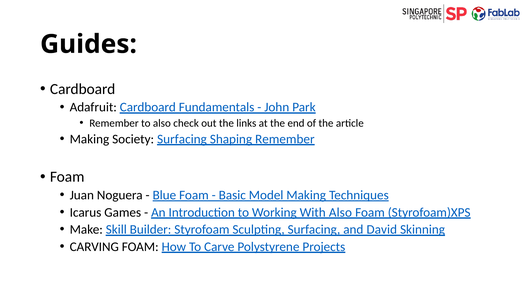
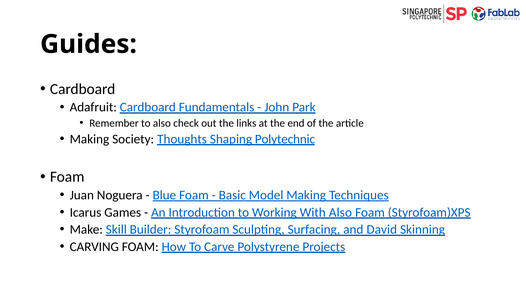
Society Surfacing: Surfacing -> Thoughts (182, 139)
Shaping Remember: Remember -> Polytechnic (285, 139)
